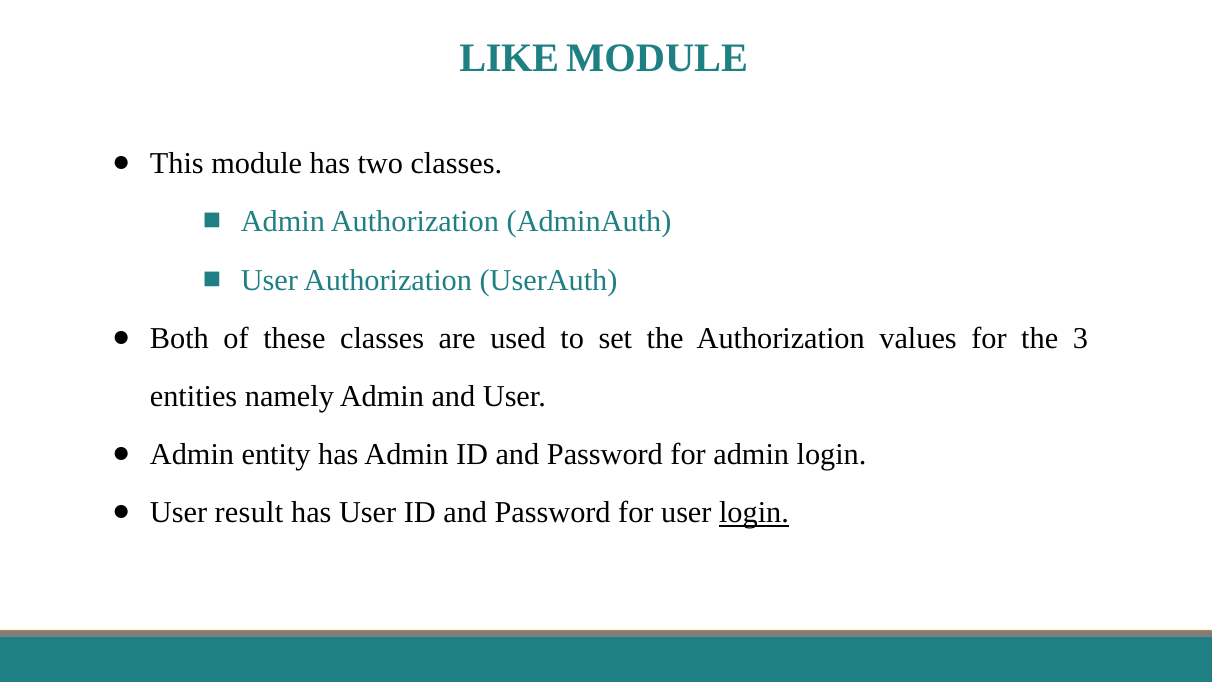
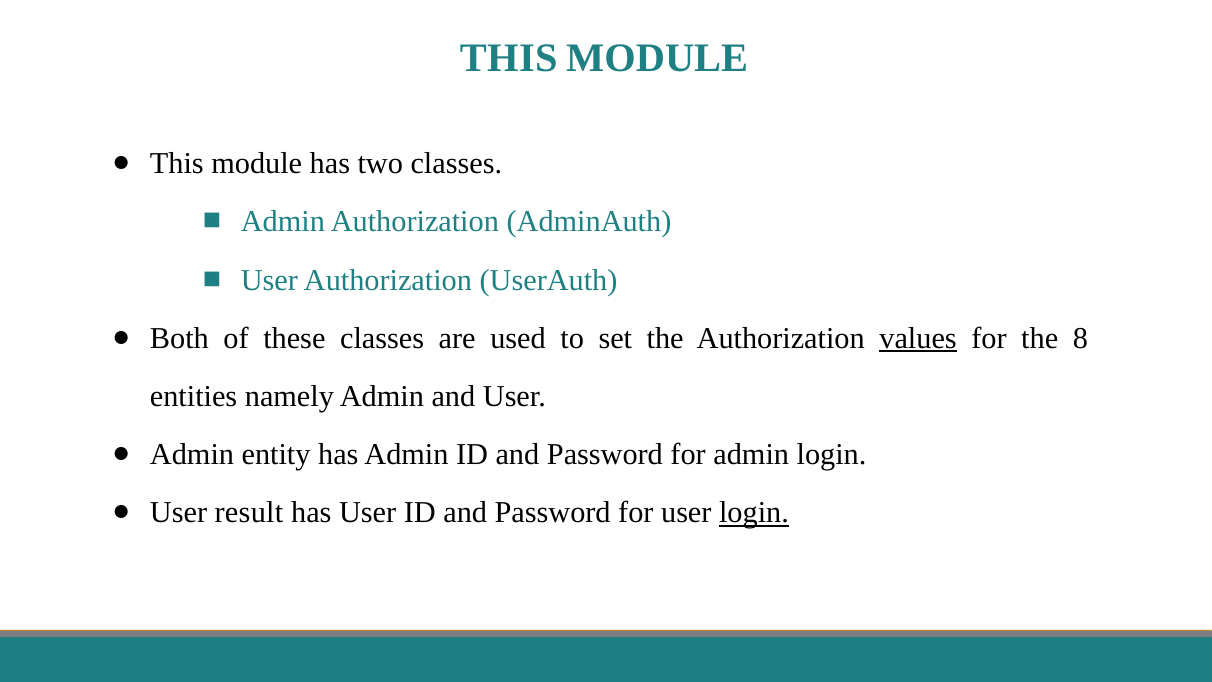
LIKE: LIKE -> THIS (509, 58)
values underline: none -> present (918, 338)
3: 3 -> 8 (1080, 338)
